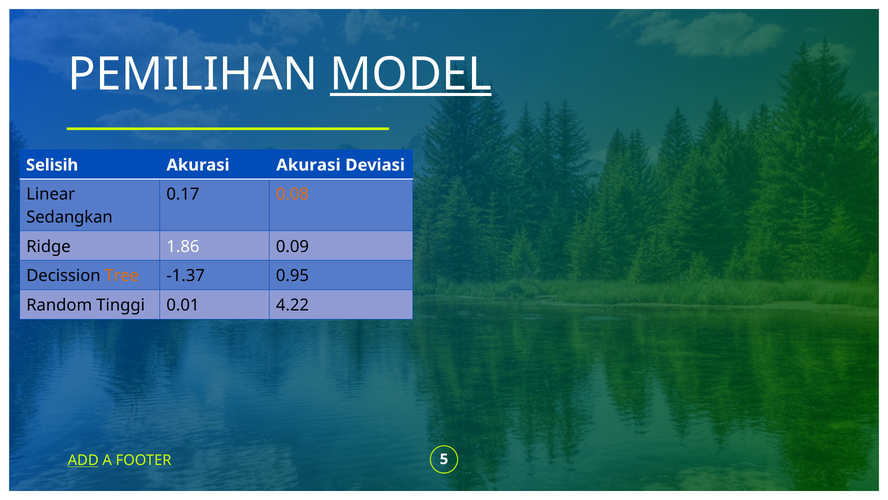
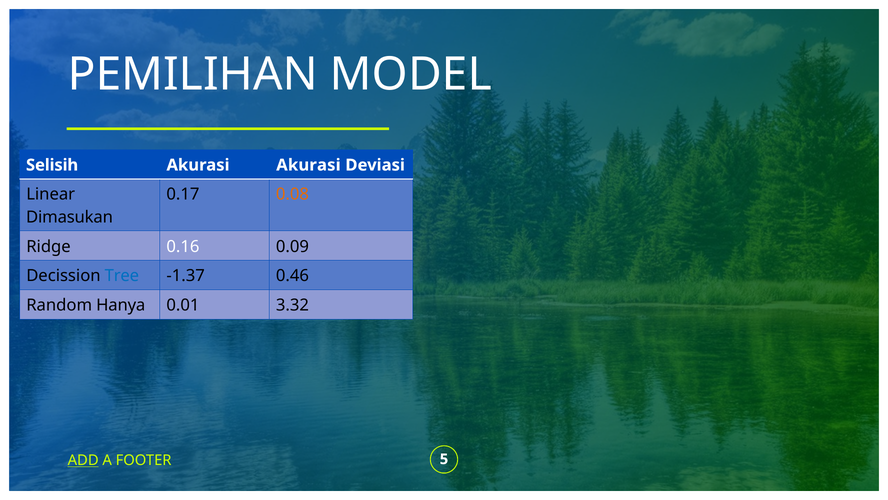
MODEL underline: present -> none (411, 75)
Sedangkan: Sedangkan -> Dimasukan (70, 217)
1.86: 1.86 -> 0.16 (183, 246)
Tree colour: orange -> blue (122, 276)
0.95: 0.95 -> 0.46 (292, 276)
Tinggi: Tinggi -> Hanya (121, 305)
4.22: 4.22 -> 3.32 (292, 305)
